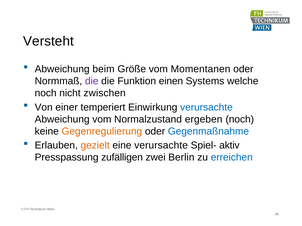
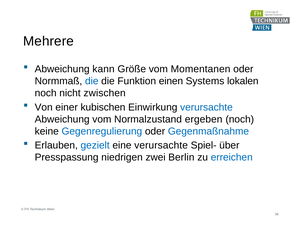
Versteht: Versteht -> Mehrere (49, 41)
beim: beim -> kann (104, 69)
die colour: purple -> blue (92, 81)
welche: welche -> lokalen (243, 81)
temperiert: temperiert -> kubischen (103, 107)
Gegenregulierung colour: orange -> blue (102, 132)
gezielt colour: orange -> blue (95, 146)
aktiv: aktiv -> über (229, 146)
zufälligen: zufälligen -> niedrigen (122, 158)
